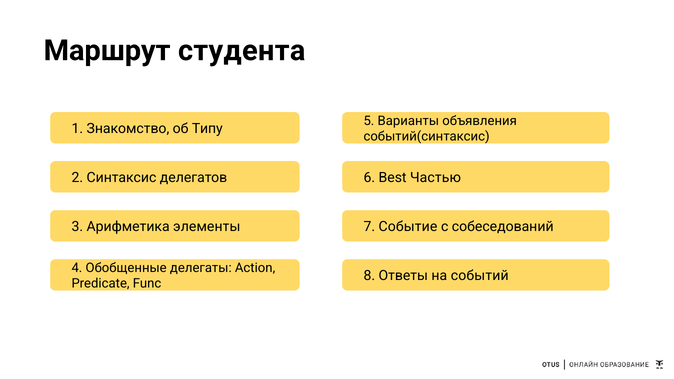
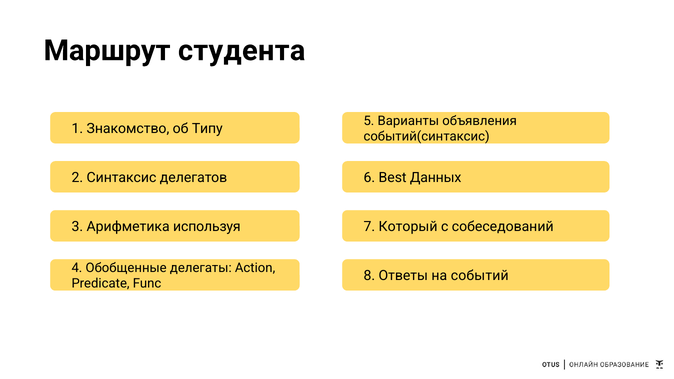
Частью: Частью -> Данных (436, 178)
элементы: элементы -> используя (207, 227)
Событие: Событие -> Который (408, 227)
